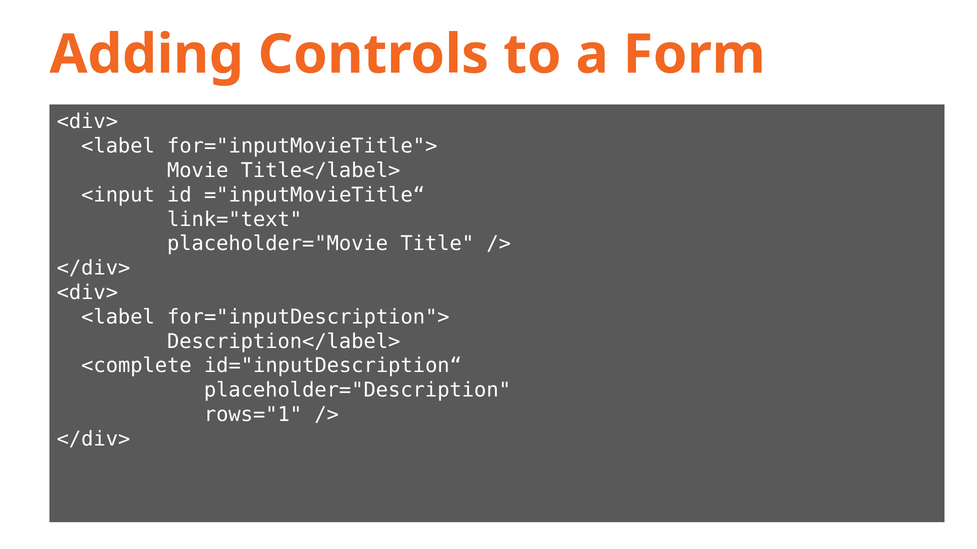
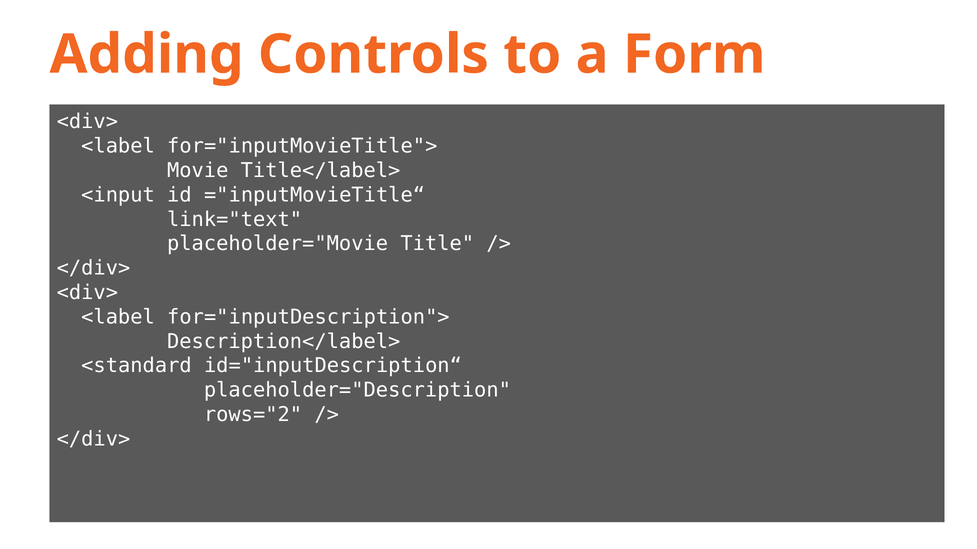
<complete: <complete -> <standard (136, 366)
rows="1: rows="1 -> rows="2 (253, 415)
